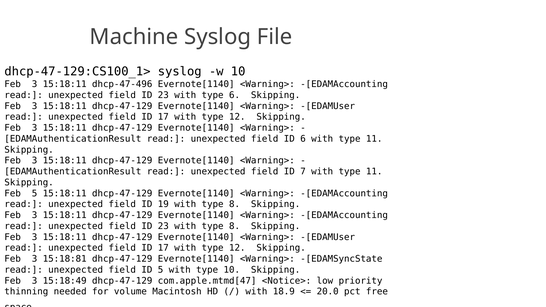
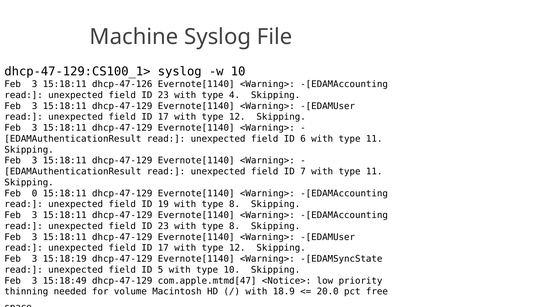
dhcp-47-496: dhcp-47-496 -> dhcp-47-126 (122, 84)
type 6: 6 -> 4 (235, 95)
Feb 5: 5 -> 0 (35, 193)
15:18:81: 15:18:81 -> 15:18:19 (65, 259)
